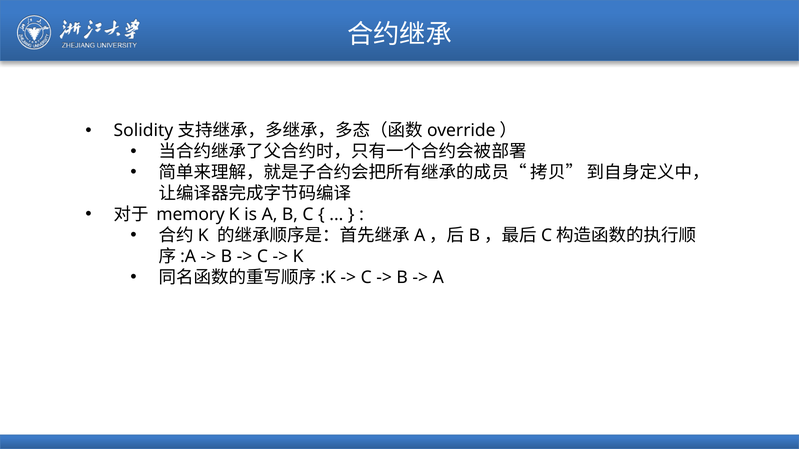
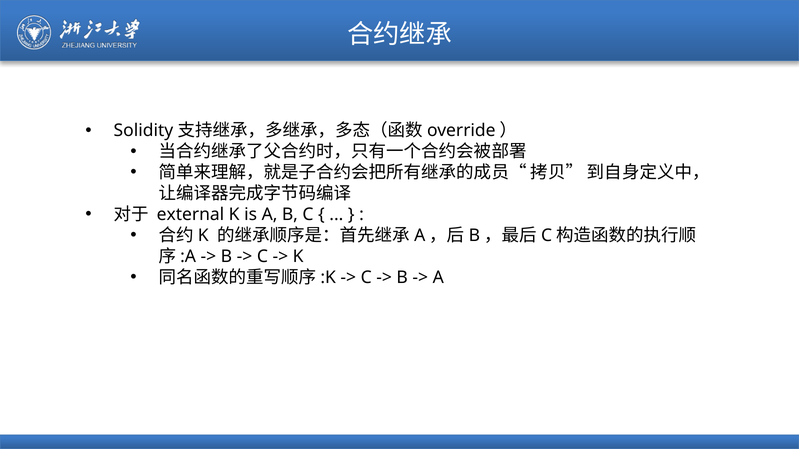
memory: memory -> external (190, 215)
